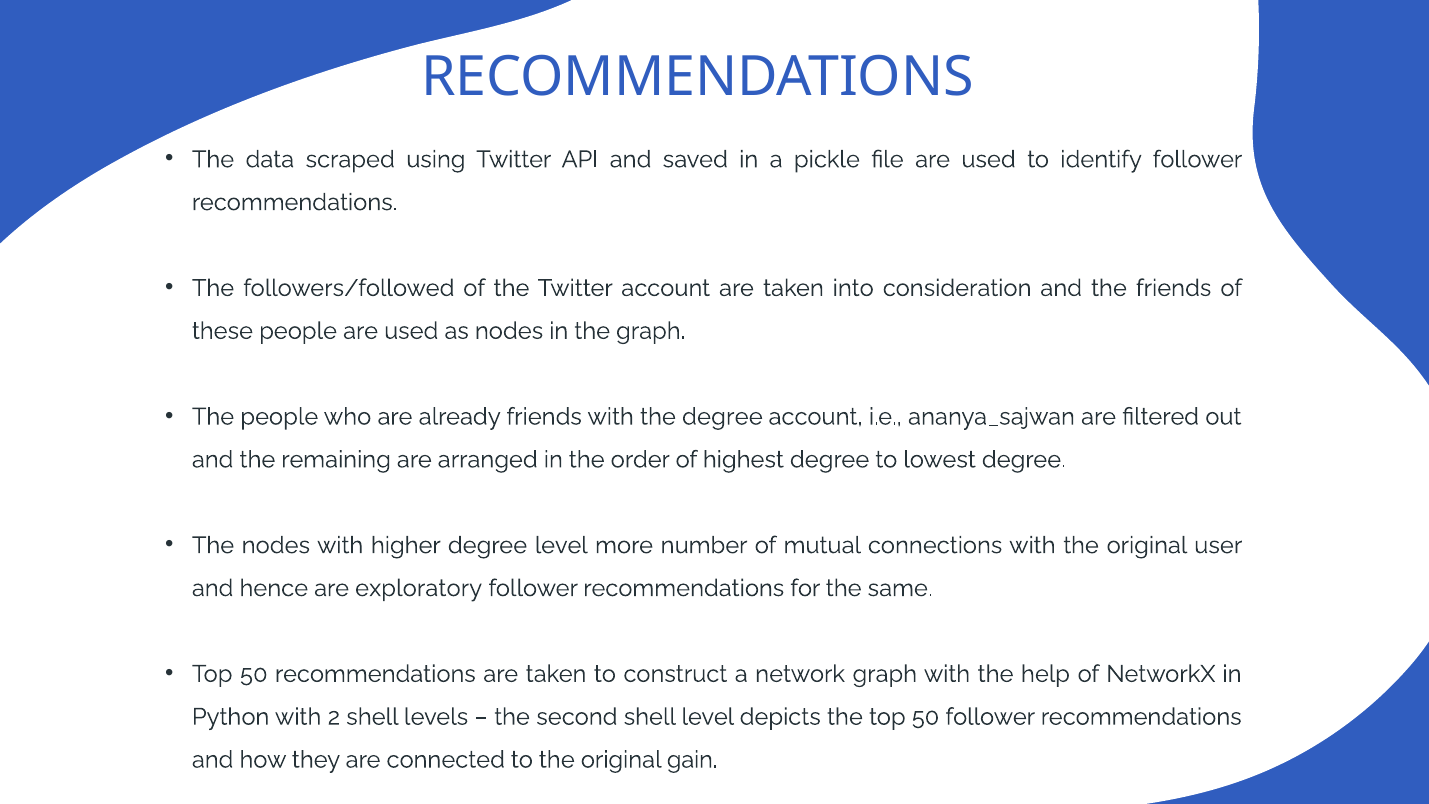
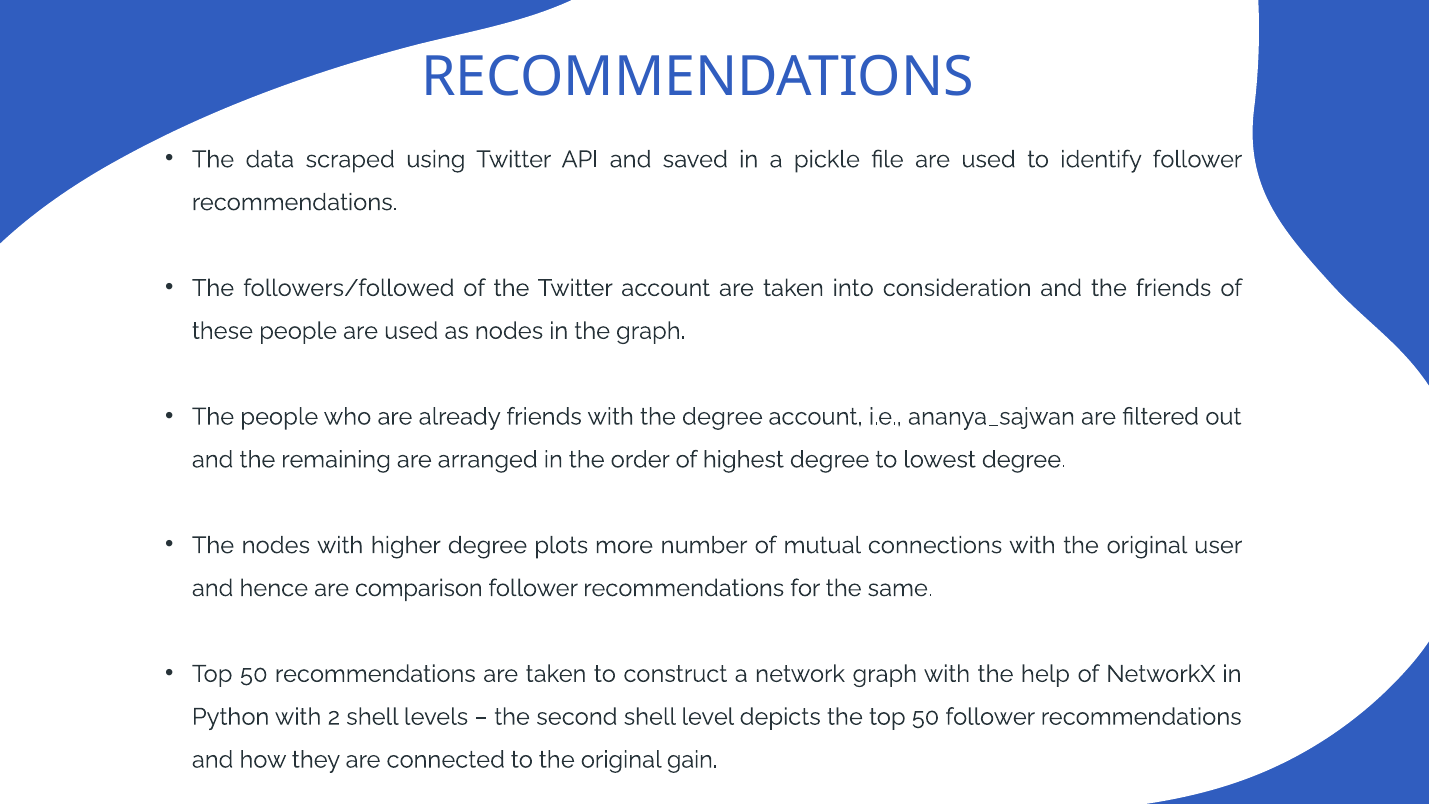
degree level: level -> plots (561, 545)
exploratory: exploratory -> comparison (419, 588)
